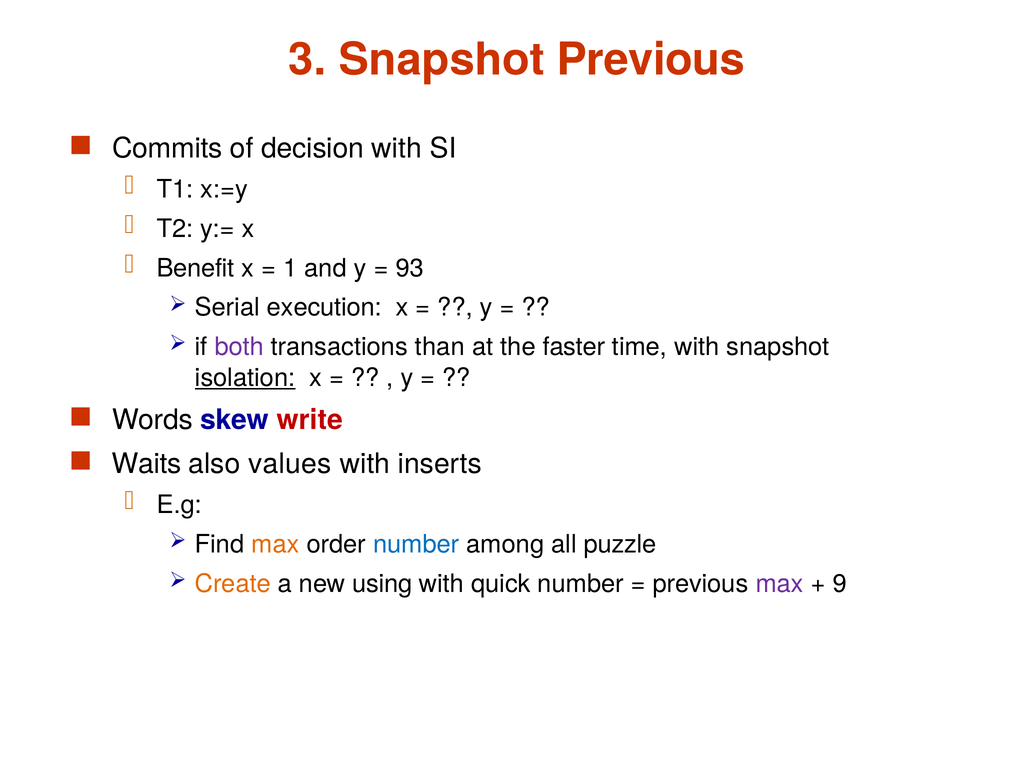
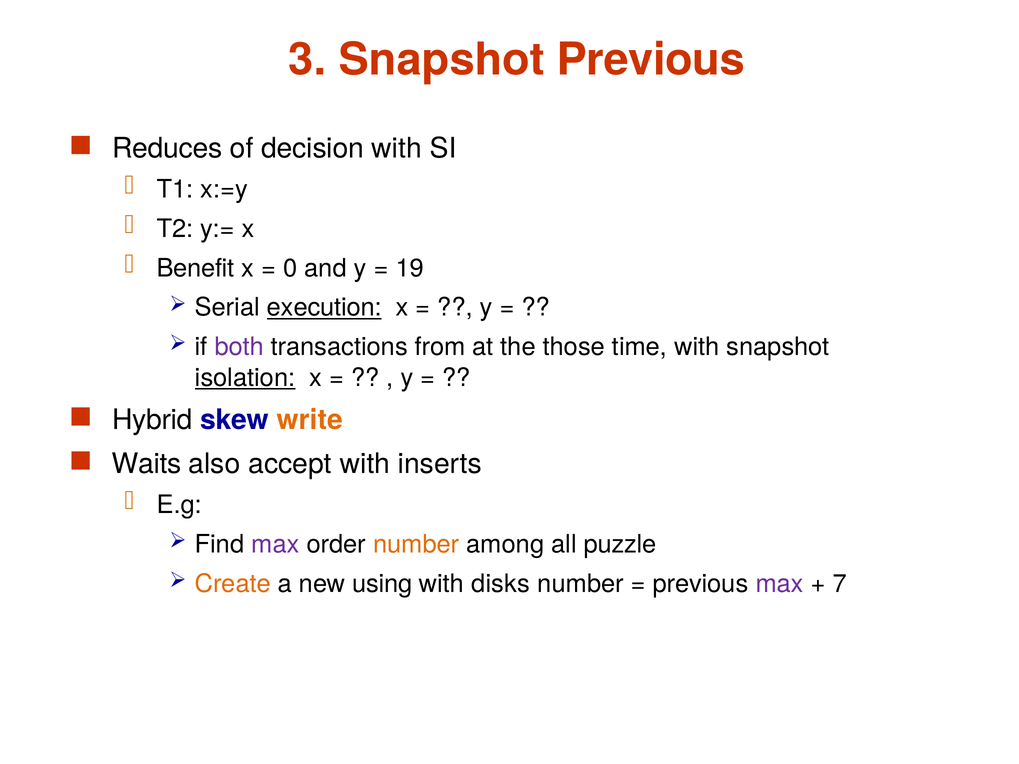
Commits: Commits -> Reduces (167, 148)
1: 1 -> 0 (290, 268)
93: 93 -> 19 (410, 268)
execution underline: none -> present (324, 308)
than: than -> from (440, 347)
faster: faster -> those (574, 347)
Words: Words -> Hybrid (152, 420)
write colour: red -> orange (310, 420)
values: values -> accept (290, 464)
max colour: orange -> purple (275, 544)
number colour: blue -> orange (416, 544)
quick: quick -> disks (501, 584)
9: 9 -> 7 (840, 584)
